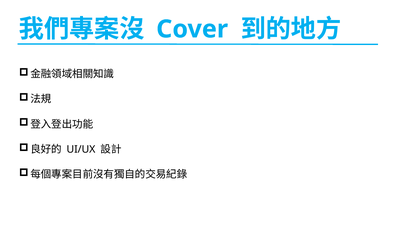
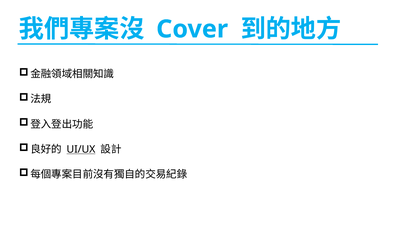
UI/UX underline: none -> present (81, 149)
